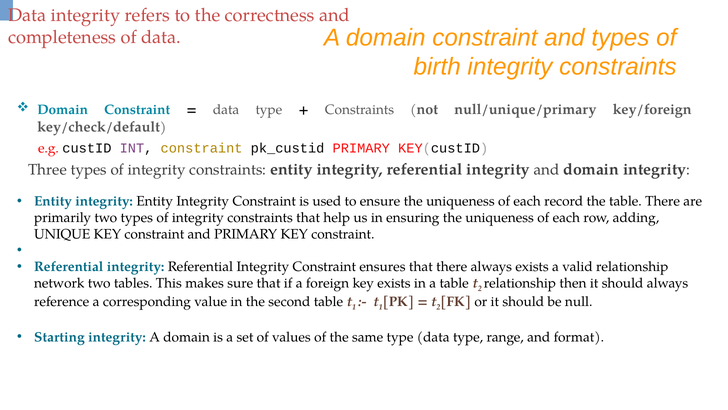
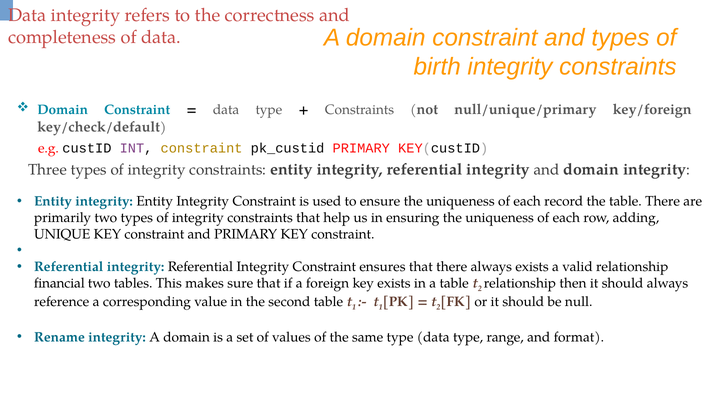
network: network -> financial (59, 283)
Starting: Starting -> Rename (59, 337)
